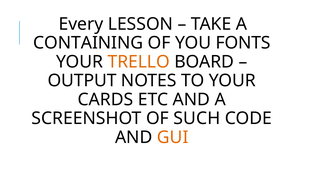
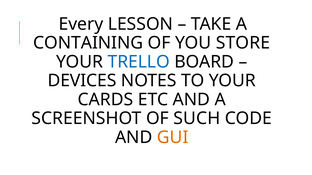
FONTS: FONTS -> STORE (243, 43)
TRELLO colour: orange -> blue (139, 62)
OUTPUT: OUTPUT -> DEVICES (82, 81)
